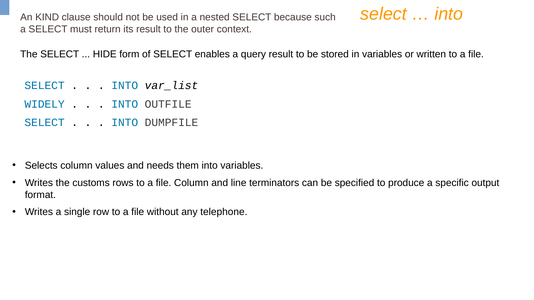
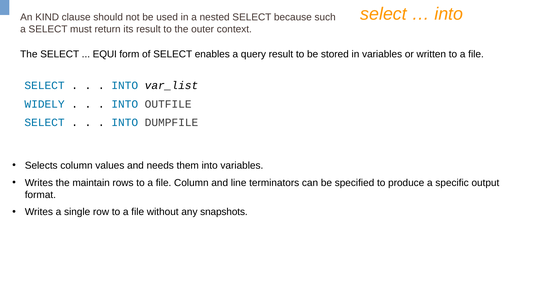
HIDE: HIDE -> EQUI (105, 54)
customs: customs -> maintain (91, 183)
telephone: telephone -> snapshots (224, 212)
